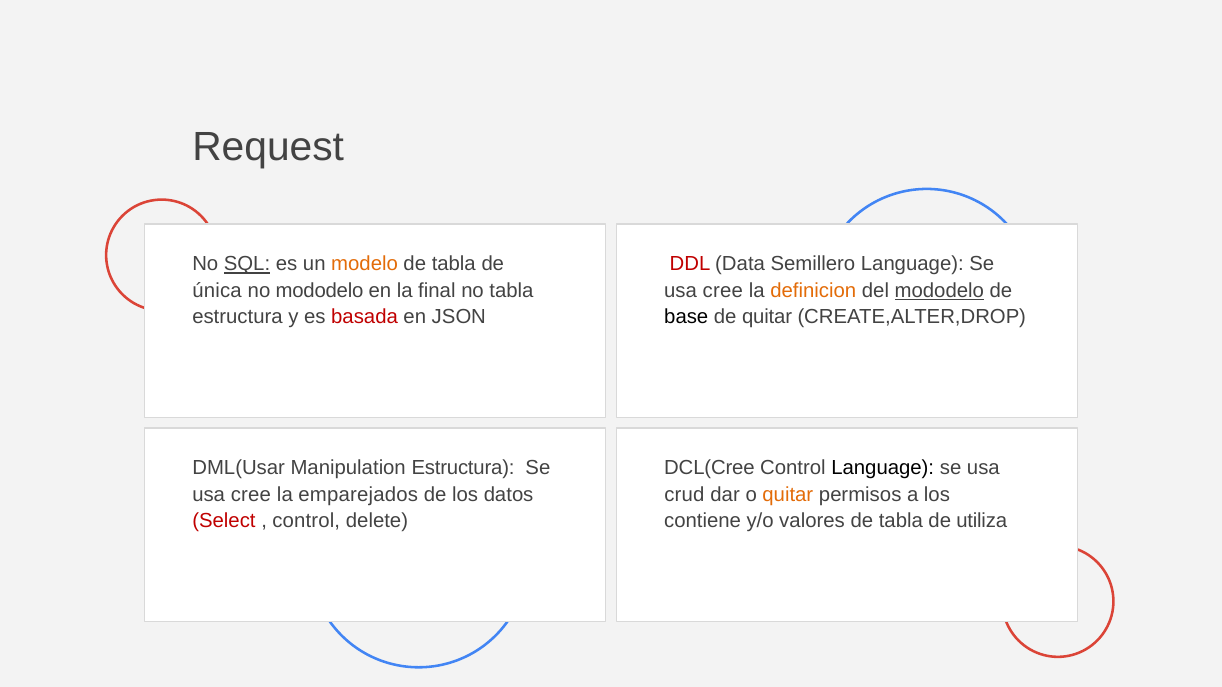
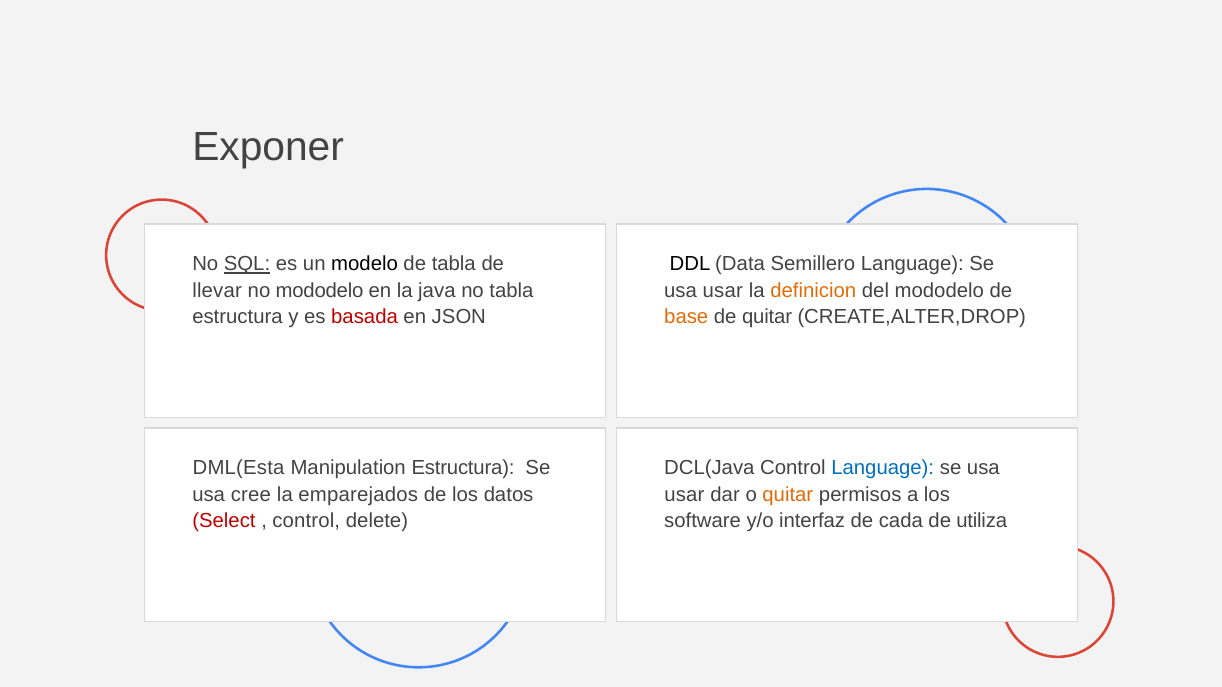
Request: Request -> Exponer (268, 147)
modelo colour: orange -> black (365, 264)
DDL colour: red -> black (690, 264)
única: única -> llevar (217, 291)
final: final -> java (437, 291)
cree: cree -> usar (723, 291)
mododelo underline: present -> none (939, 291)
base colour: black -> orange (686, 317)
DML(Usar: DML(Usar -> DML(Esta (239, 468)
DCL(Cree: DCL(Cree -> DCL(Java (709, 468)
Language colour: black -> blue (883, 468)
crud: crud -> usar (684, 495)
contiene: contiene -> software (703, 521)
valores: valores -> interfaz (812, 521)
tabla: tabla -> cada (901, 521)
